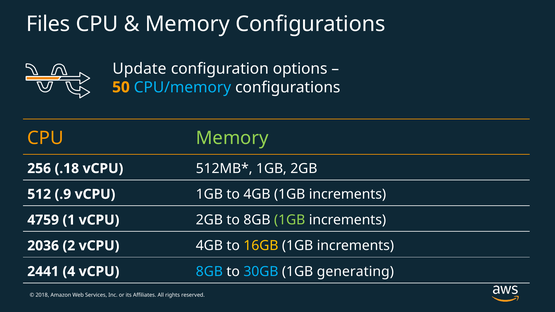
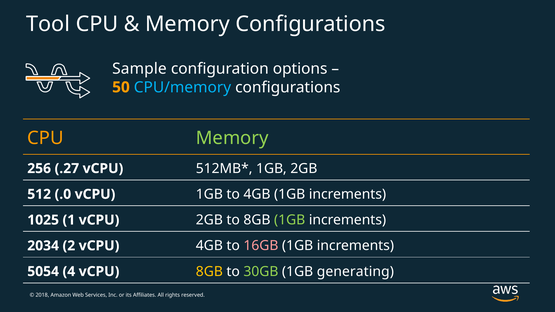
Files: Files -> Tool (48, 24)
Update: Update -> Sample (139, 69)
.18: .18 -> .27 (67, 169)
.9: .9 -> .0 (63, 194)
4759: 4759 -> 1025 (43, 220)
2036: 2036 -> 2034 (43, 246)
16GB colour: yellow -> pink (261, 246)
2441: 2441 -> 5054 (43, 272)
8GB colour: light blue -> yellow (209, 272)
30GB colour: light blue -> light green (261, 272)
